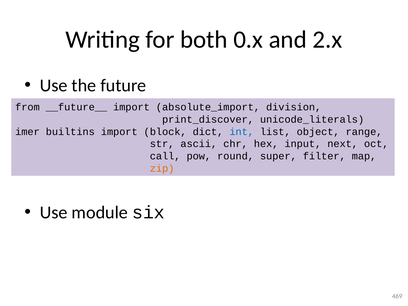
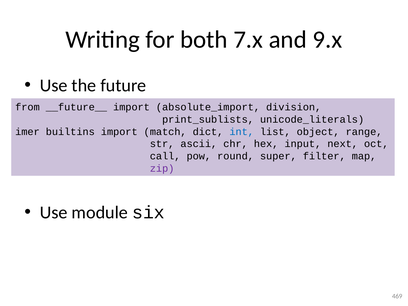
0.x: 0.x -> 7.x (248, 39)
2.x: 2.x -> 9.x (327, 39)
print_discover: print_discover -> print_sublists (208, 119)
block: block -> match (165, 132)
zip colour: orange -> purple (162, 168)
